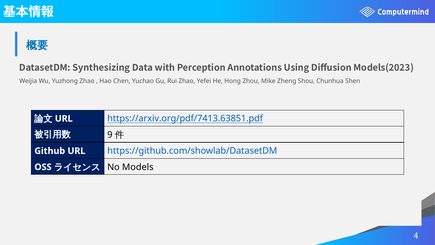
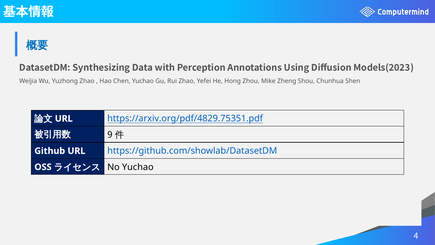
https://arxiv.org/pdf/7413.63851.pdf: https://arxiv.org/pdf/7413.63851.pdf -> https://arxiv.org/pdf/4829.75351.pdf (185, 119)
No Models: Models -> Yuchao (138, 167)
